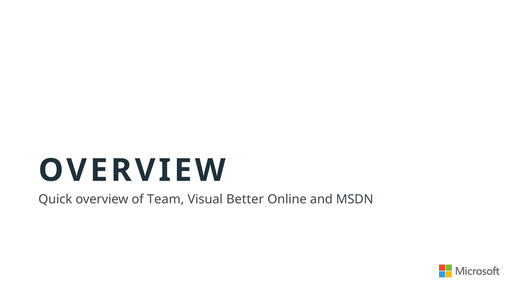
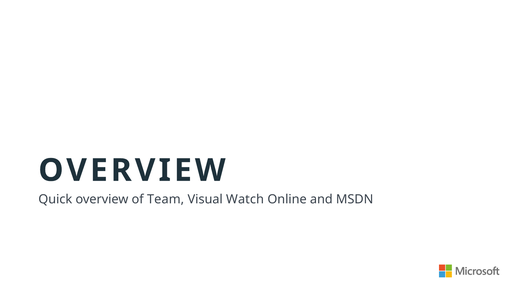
Better: Better -> Watch (245, 200)
